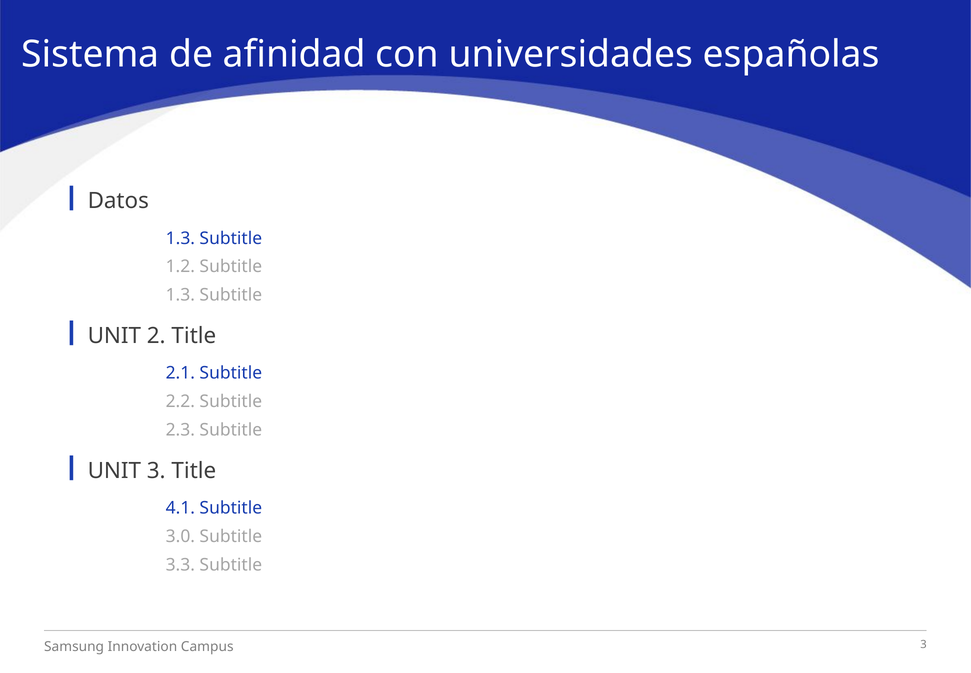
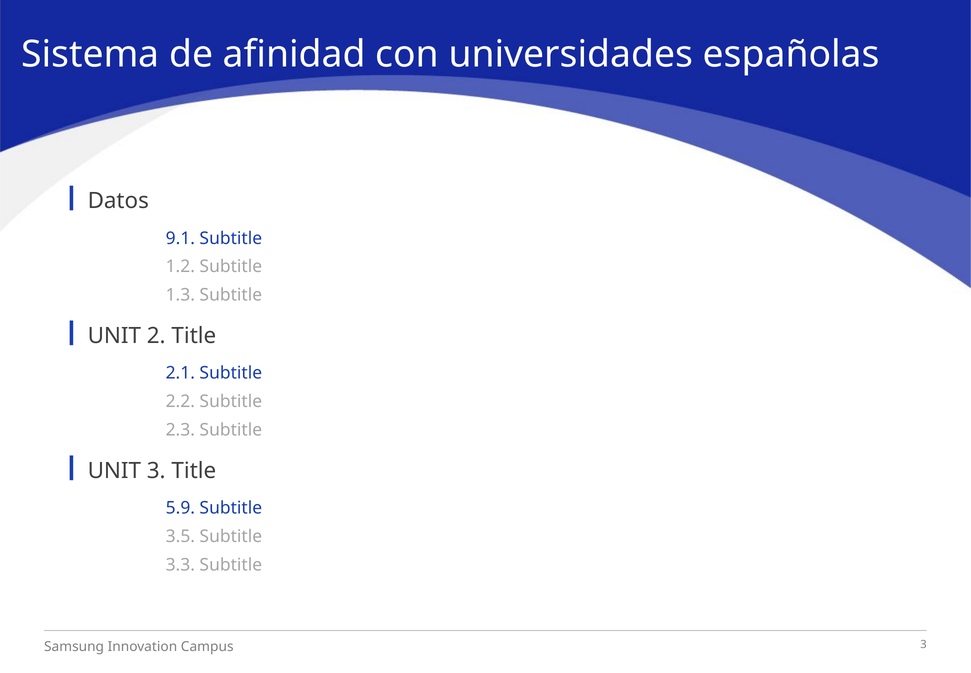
1.3: 1.3 -> 9.1 (180, 238)
4.1: 4.1 -> 5.9 (180, 508)
3.0: 3.0 -> 3.5 (180, 536)
